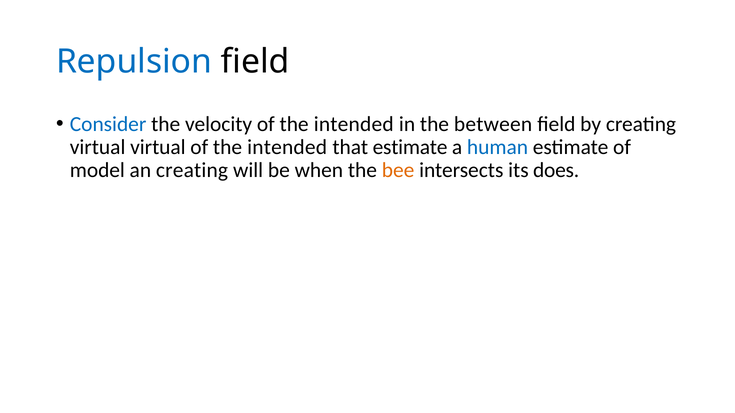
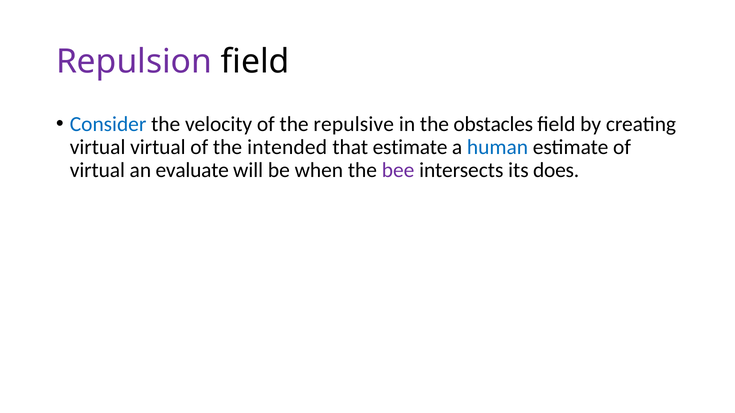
Repulsion colour: blue -> purple (134, 62)
velocity of the intended: intended -> repulsive (354, 124)
between: between -> obstacles (493, 124)
model: model -> virtual (97, 171)
an creating: creating -> evaluate (192, 171)
bee colour: orange -> purple (398, 171)
